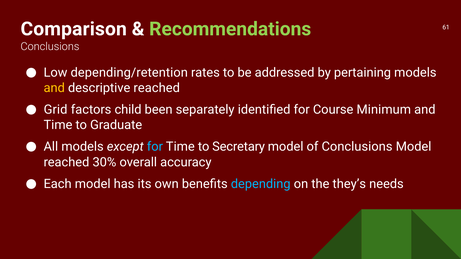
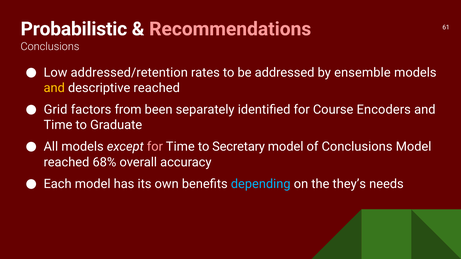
Comparison: Comparison -> Probabilistic (74, 29)
Recommendations colour: light green -> pink (230, 29)
depending/retention: depending/retention -> addressed/retention (129, 73)
pertaining: pertaining -> ensemble (362, 73)
child: child -> from (128, 110)
Minimum: Minimum -> Encoders (384, 110)
for colour: light blue -> pink (155, 147)
30%: 30% -> 68% (104, 162)
